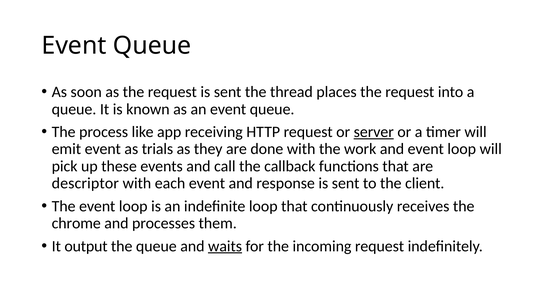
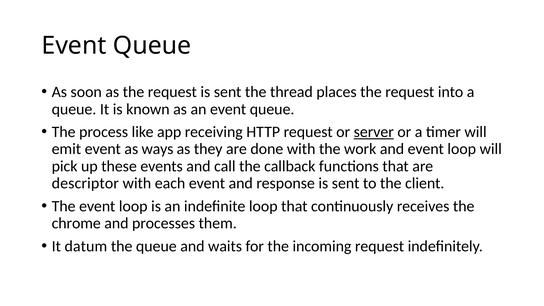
trials: trials -> ways (157, 149)
output: output -> datum (86, 246)
waits underline: present -> none (225, 246)
